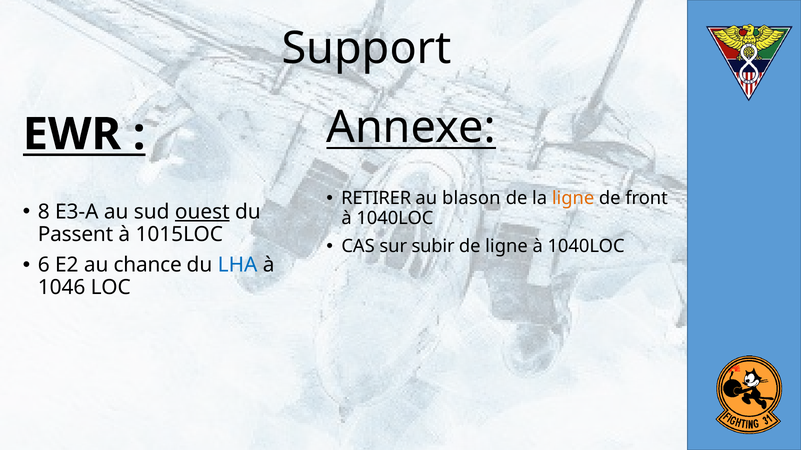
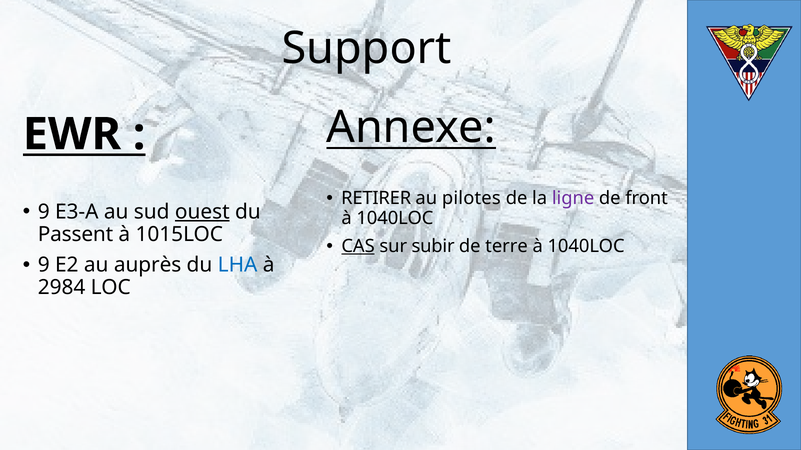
blason: blason -> pilotes (471, 199)
ligne colour: orange -> purple (573, 199)
8: 8 -> 9 (44, 212)
CAS underline: none -> present (358, 247)
de ligne: ligne -> terre (507, 247)
6: 6 -> 9 (44, 265)
chance: chance -> auprès (148, 265)
1046: 1046 -> 2984 (62, 288)
